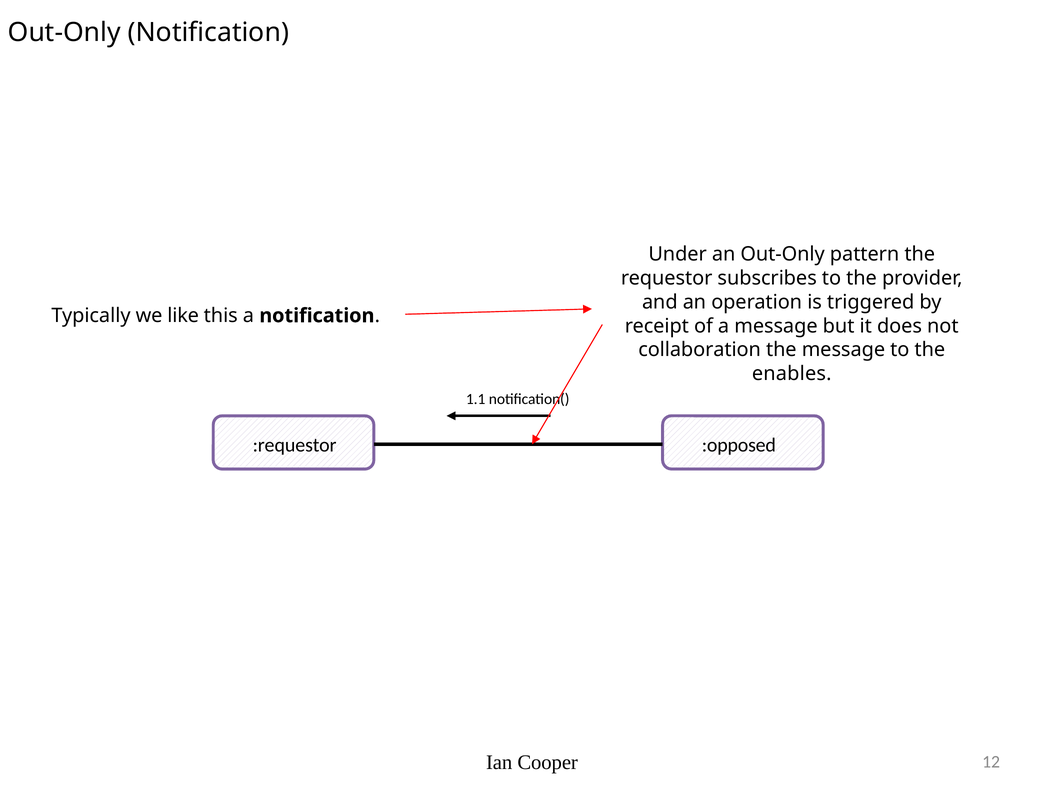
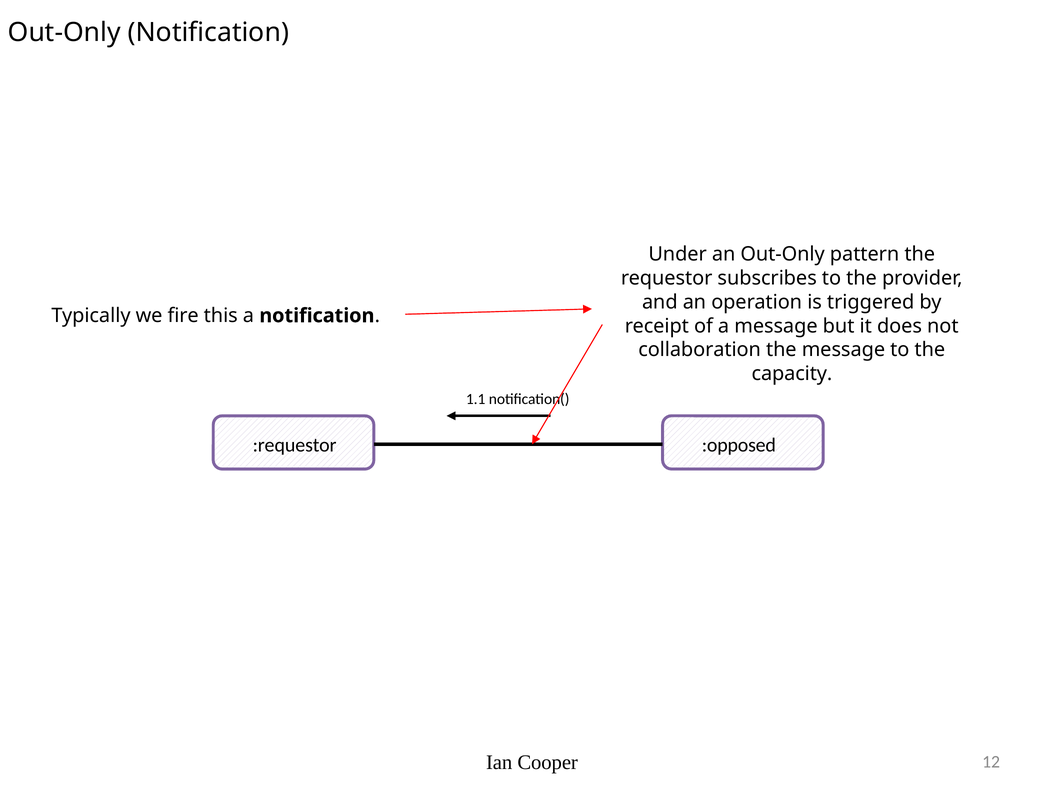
like: like -> fire (183, 316)
enables: enables -> capacity (792, 374)
